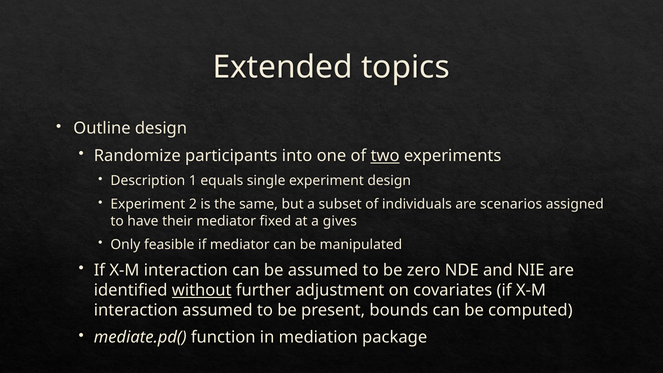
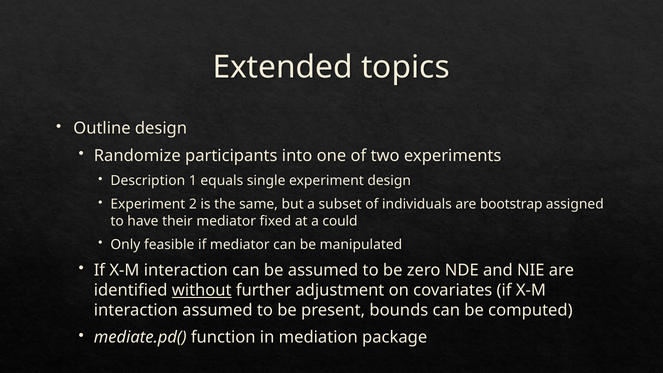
two underline: present -> none (385, 156)
scenarios: scenarios -> bootstrap (511, 204)
gives: gives -> could (340, 221)
